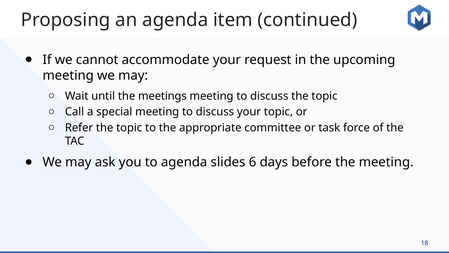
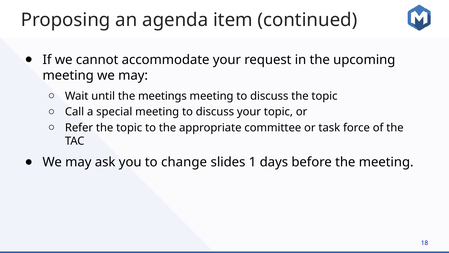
to agenda: agenda -> change (184, 162)
6: 6 -> 1 (253, 162)
